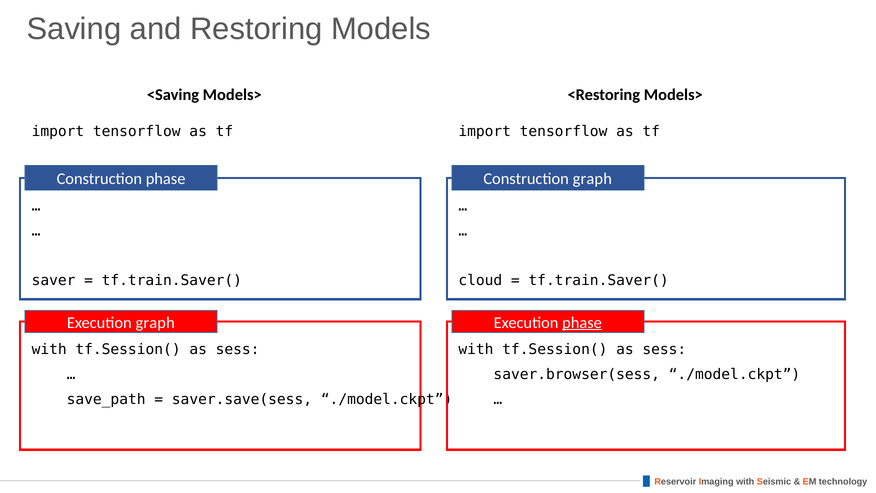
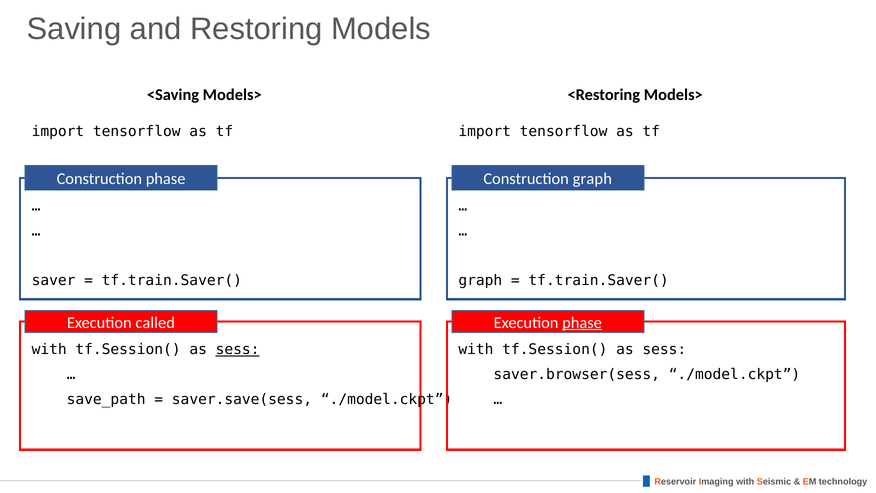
cloud: cloud -> graph (480, 281)
Execution graph: graph -> called (155, 323)
sess underline: none -> present (238, 349)
